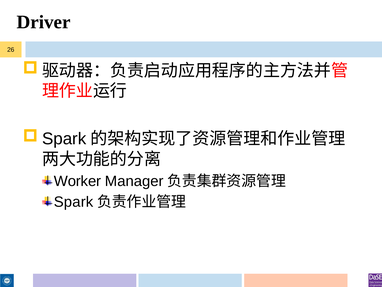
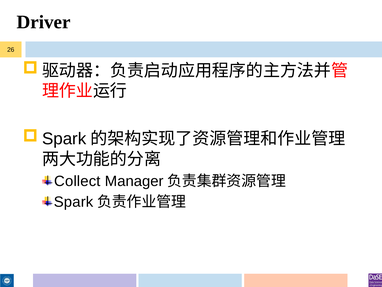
Worker: Worker -> Collect (77, 181)
